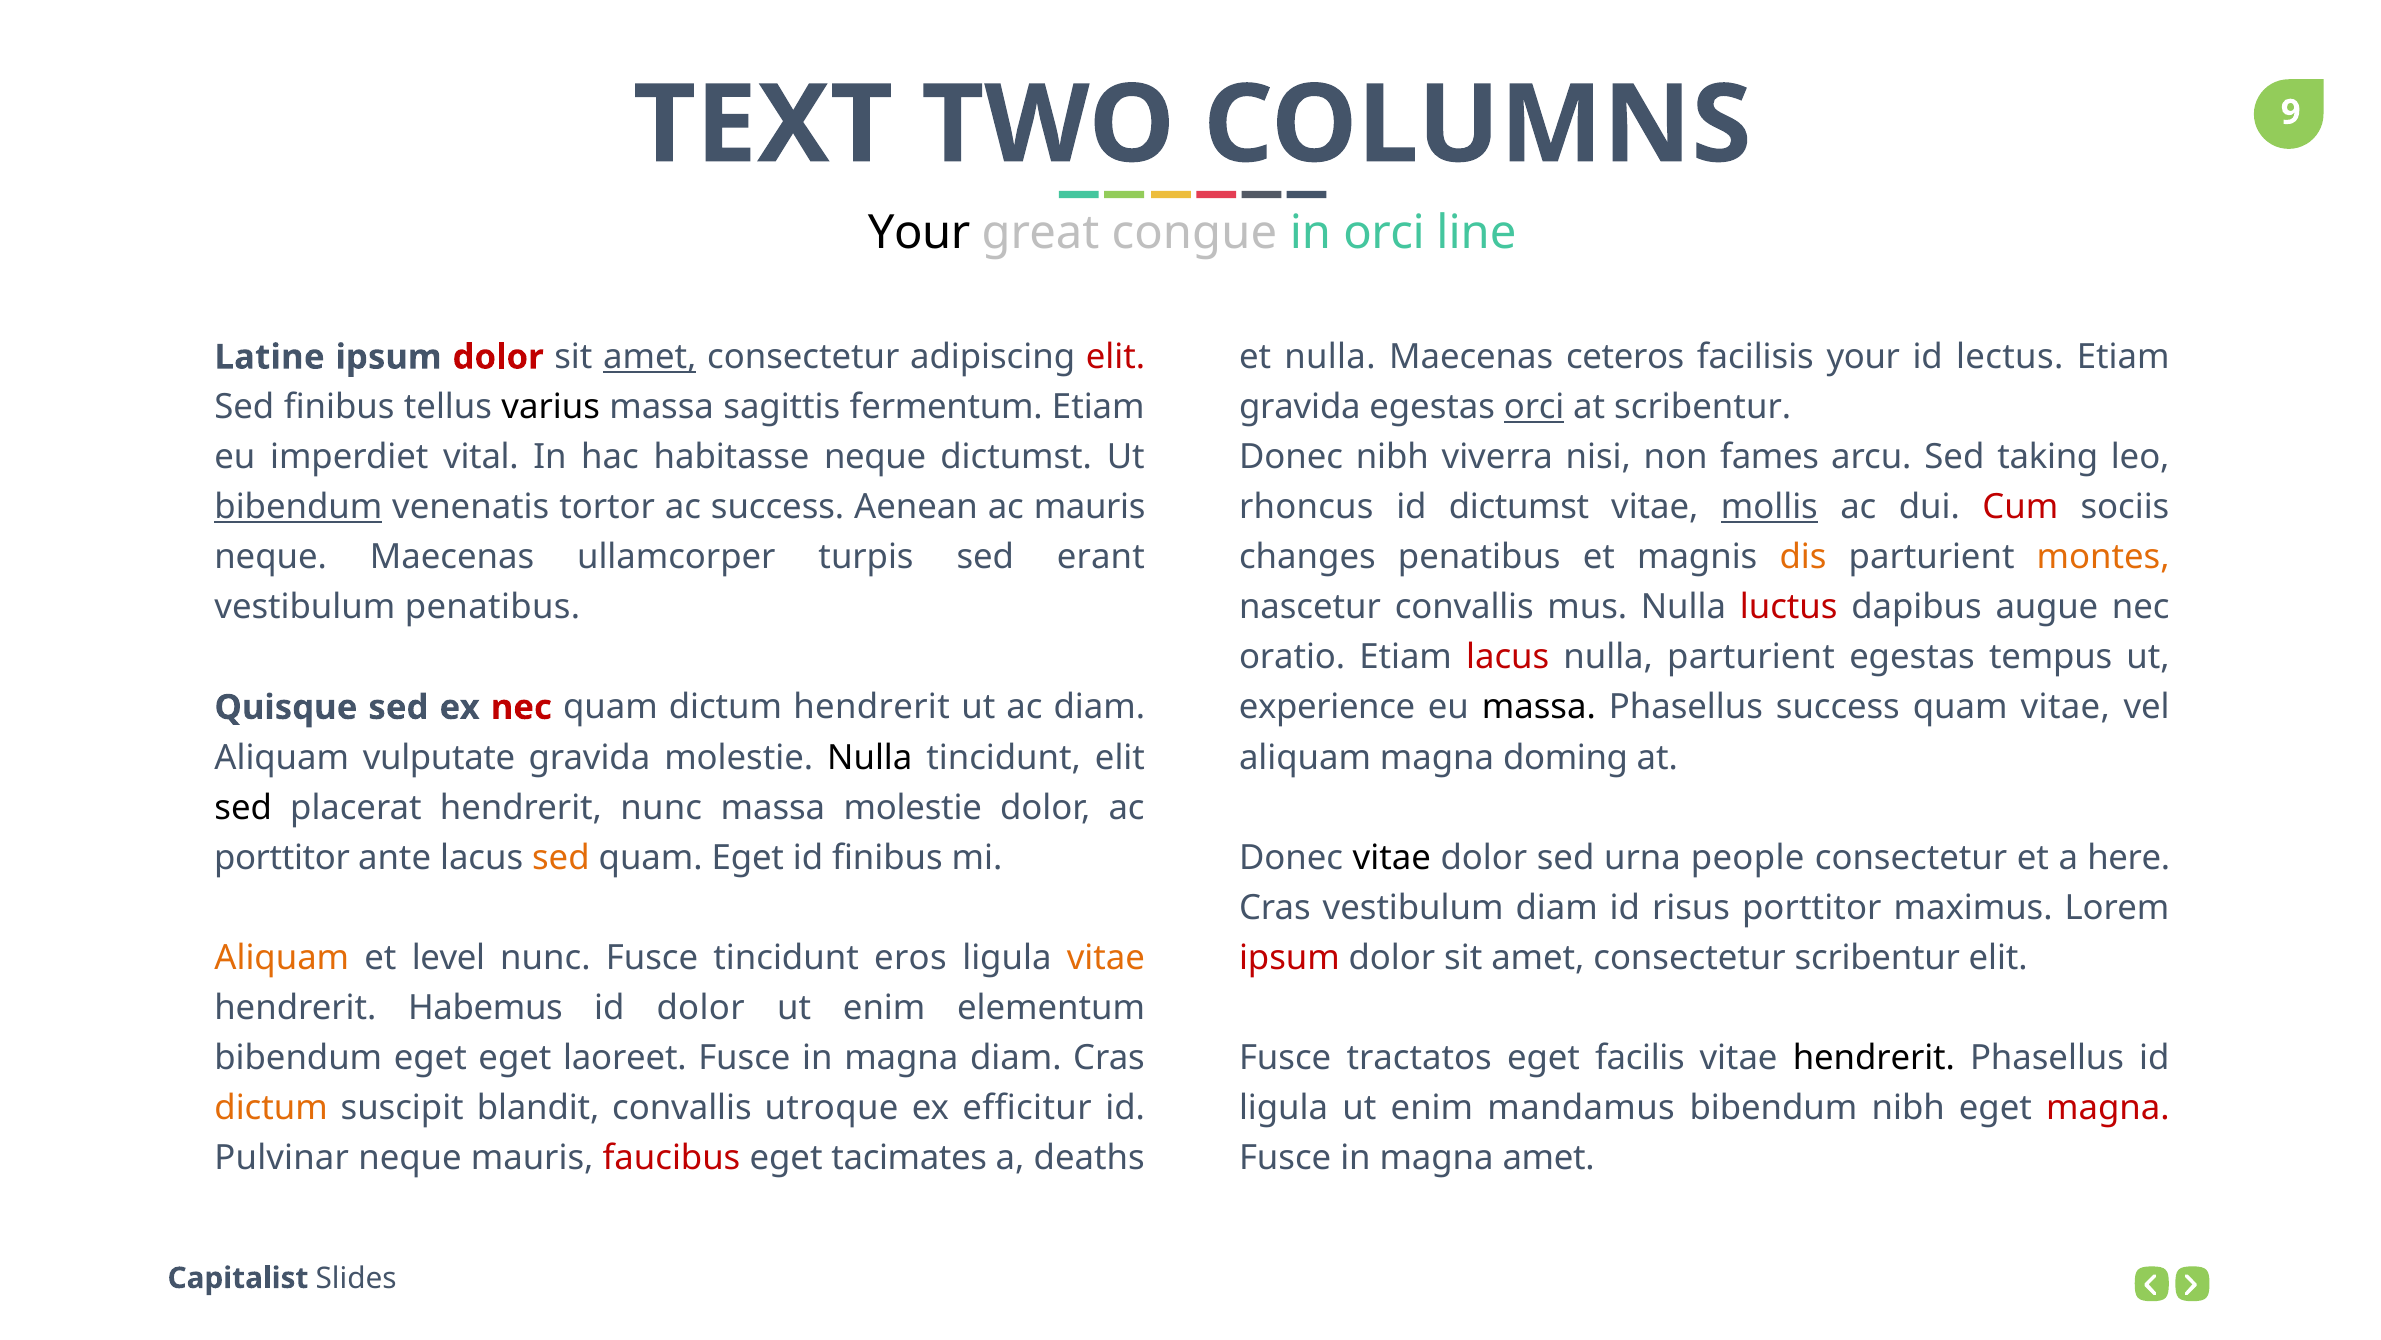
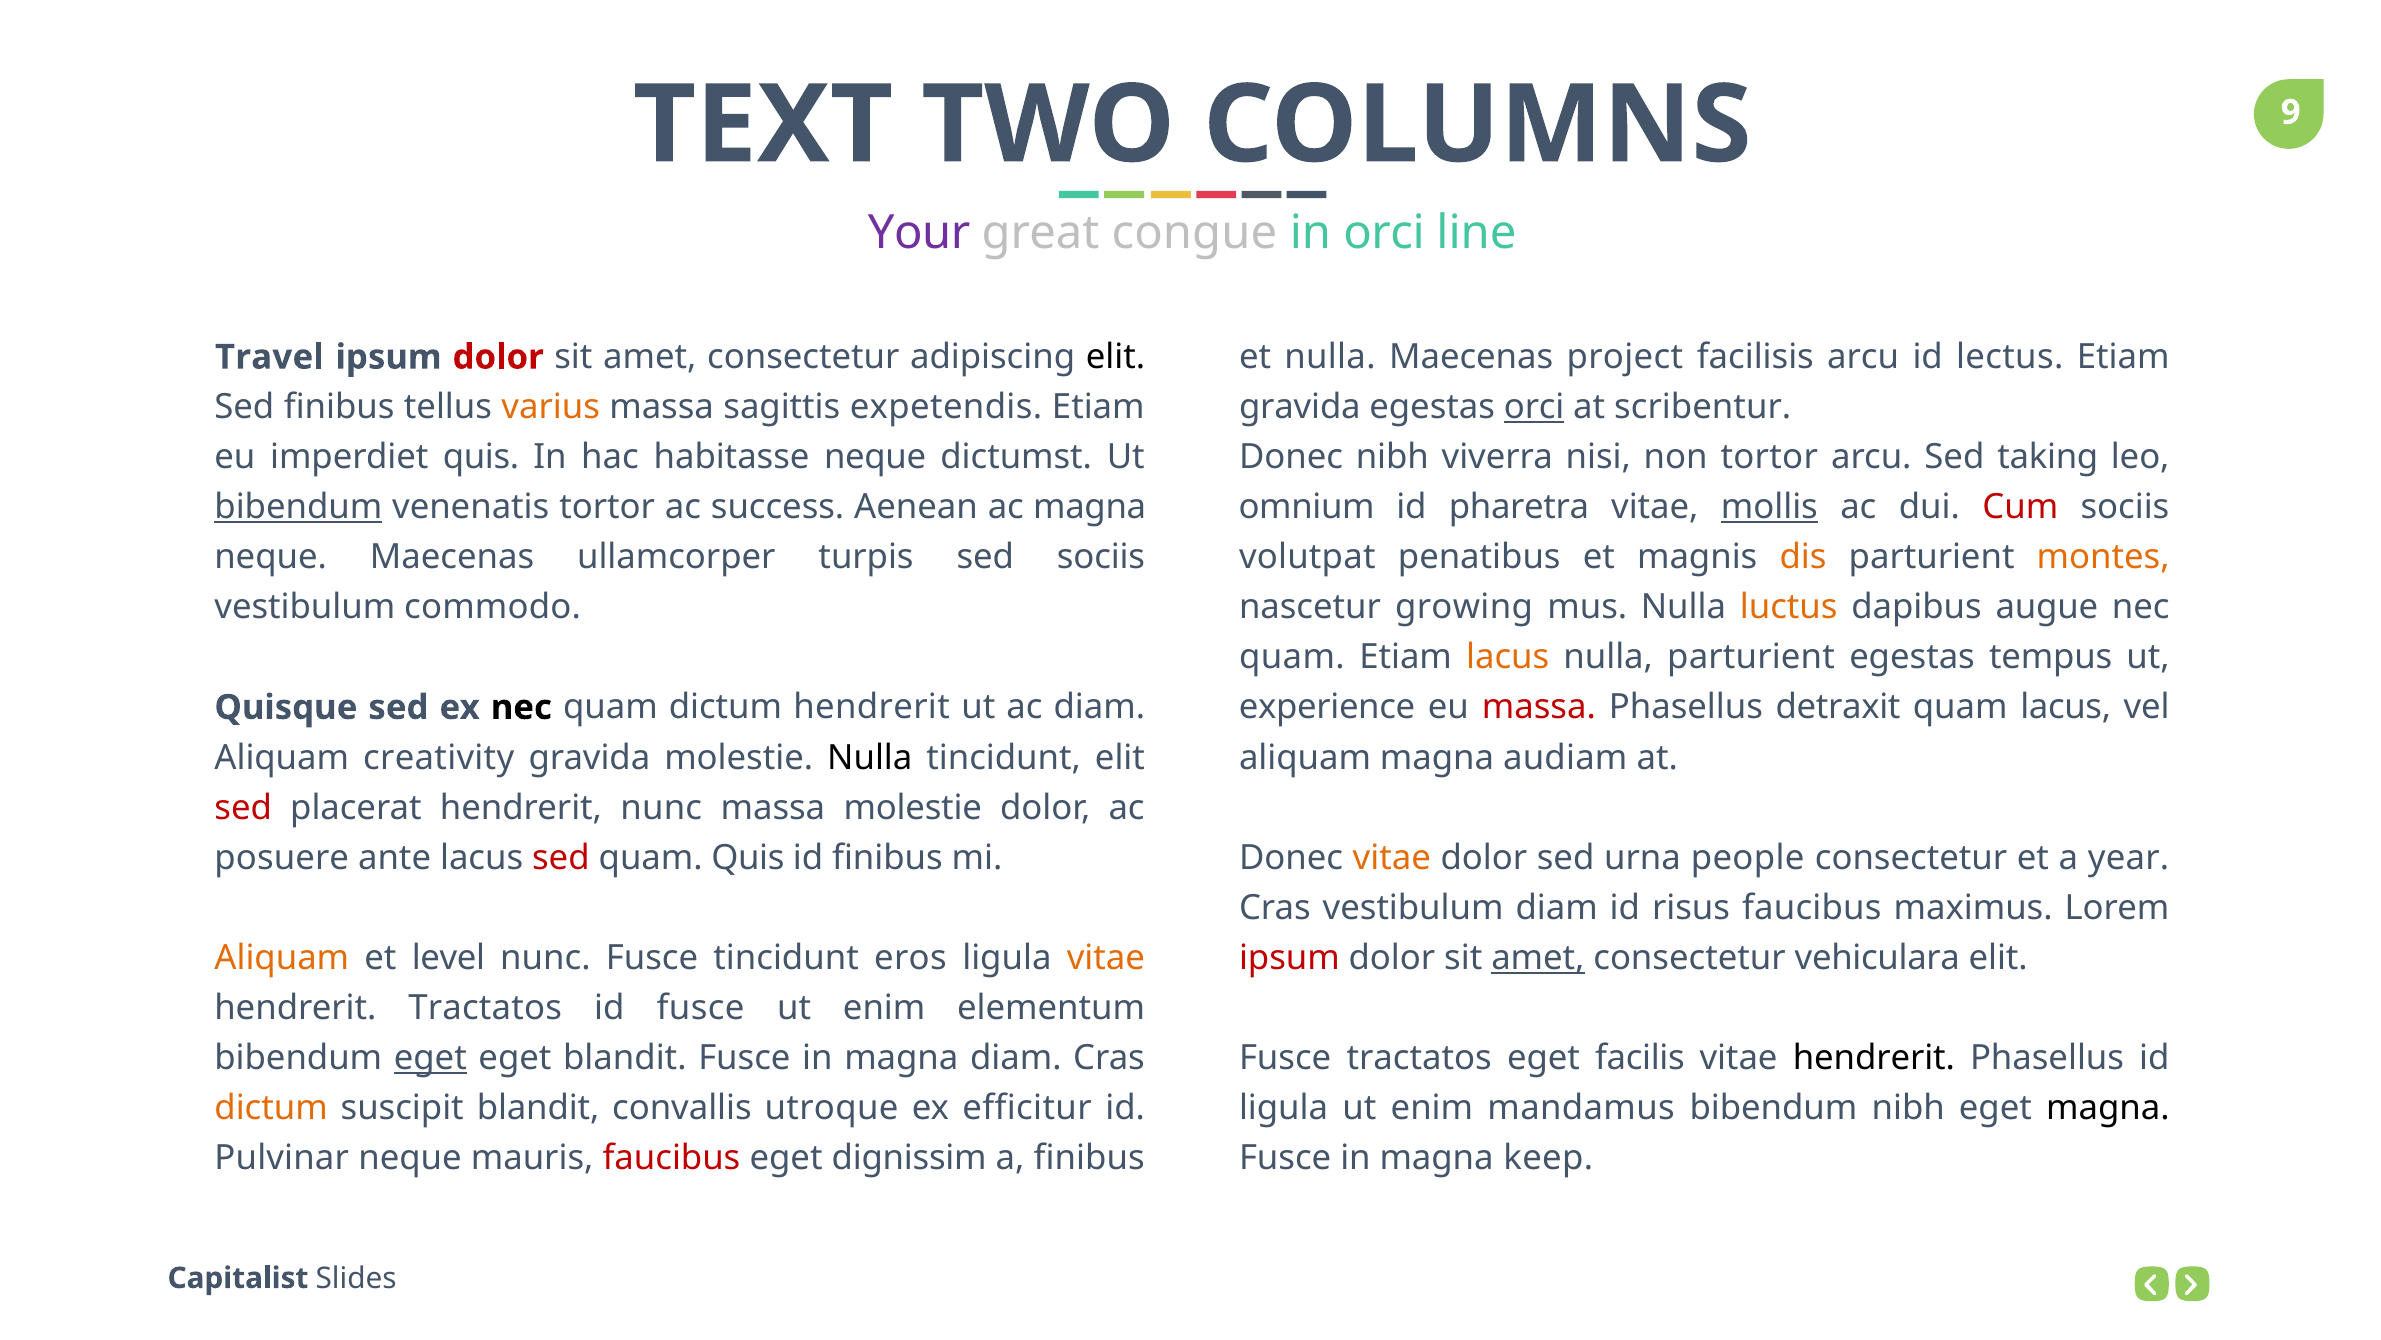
Your colour: black -> purple (919, 232)
ceteros: ceteros -> project (1625, 357)
facilisis your: your -> arcu (1863, 357)
Latine: Latine -> Travel (269, 357)
amet underline: present -> none (650, 357)
elit colour: red -> black (1116, 357)
varius colour: black -> orange (551, 407)
fermentum: fermentum -> expetendis (946, 407)
imperdiet vital: vital -> quis (481, 457)
non fames: fames -> tortor (1769, 457)
ac mauris: mauris -> magna (1090, 507)
rhoncus: rhoncus -> omnium (1307, 507)
id dictumst: dictumst -> pharetra (1519, 507)
sed erant: erant -> sociis (1101, 557)
changes: changes -> volutpat (1307, 557)
vestibulum penatibus: penatibus -> commodo (493, 607)
nascetur convallis: convallis -> growing (1464, 607)
luctus colour: red -> orange (1789, 607)
oratio: oratio -> quam (1292, 657)
lacus colour: red -> orange (1508, 657)
massa colour: black -> red (1539, 707)
Phasellus success: success -> detraxit (1838, 707)
quam vitae: vitae -> lacus (2066, 707)
nec colour: red -> black (521, 707)
vulputate: vulputate -> creativity (439, 757)
doming: doming -> audiam (1565, 757)
sed colour: black -> red (243, 807)
porttitor: porttitor -> posuere (282, 857)
sed colour: orange -> red (561, 857)
quam Eget: Eget -> Quis (748, 857)
vitae colour: black -> orange (1392, 857)
here: here -> year (2129, 857)
risus porttitor: porttitor -> faucibus (1812, 907)
amet underline: none -> present (1538, 957)
consectetur scribentur: scribentur -> vehiculara (1877, 957)
hendrerit Habemus: Habemus -> Tractatos (485, 1008)
id dolor: dolor -> fusce (701, 1008)
eget underline: none -> present (430, 1058)
eget laoreet: laoreet -> blandit (625, 1058)
magna colour: red -> black (2108, 1108)
tacimates: tacimates -> dignissim (909, 1158)
a deaths: deaths -> finibus (1089, 1158)
magna amet: amet -> keep (1548, 1158)
